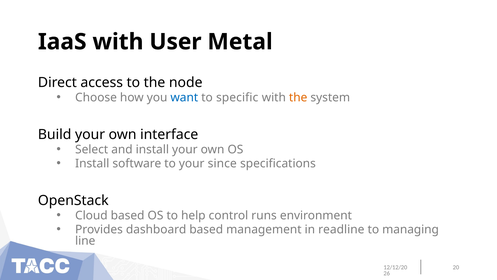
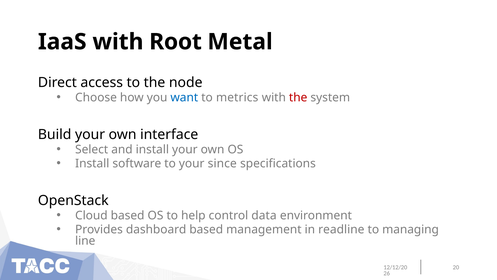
User: User -> Root (176, 42)
specific: specific -> metrics (237, 98)
the colour: orange -> red (298, 98)
runs: runs -> data (264, 215)
